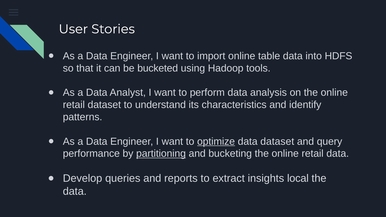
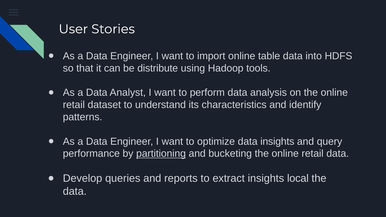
bucketed: bucketed -> distribute (158, 68)
optimize underline: present -> none (216, 141)
data dataset: dataset -> insights (277, 141)
